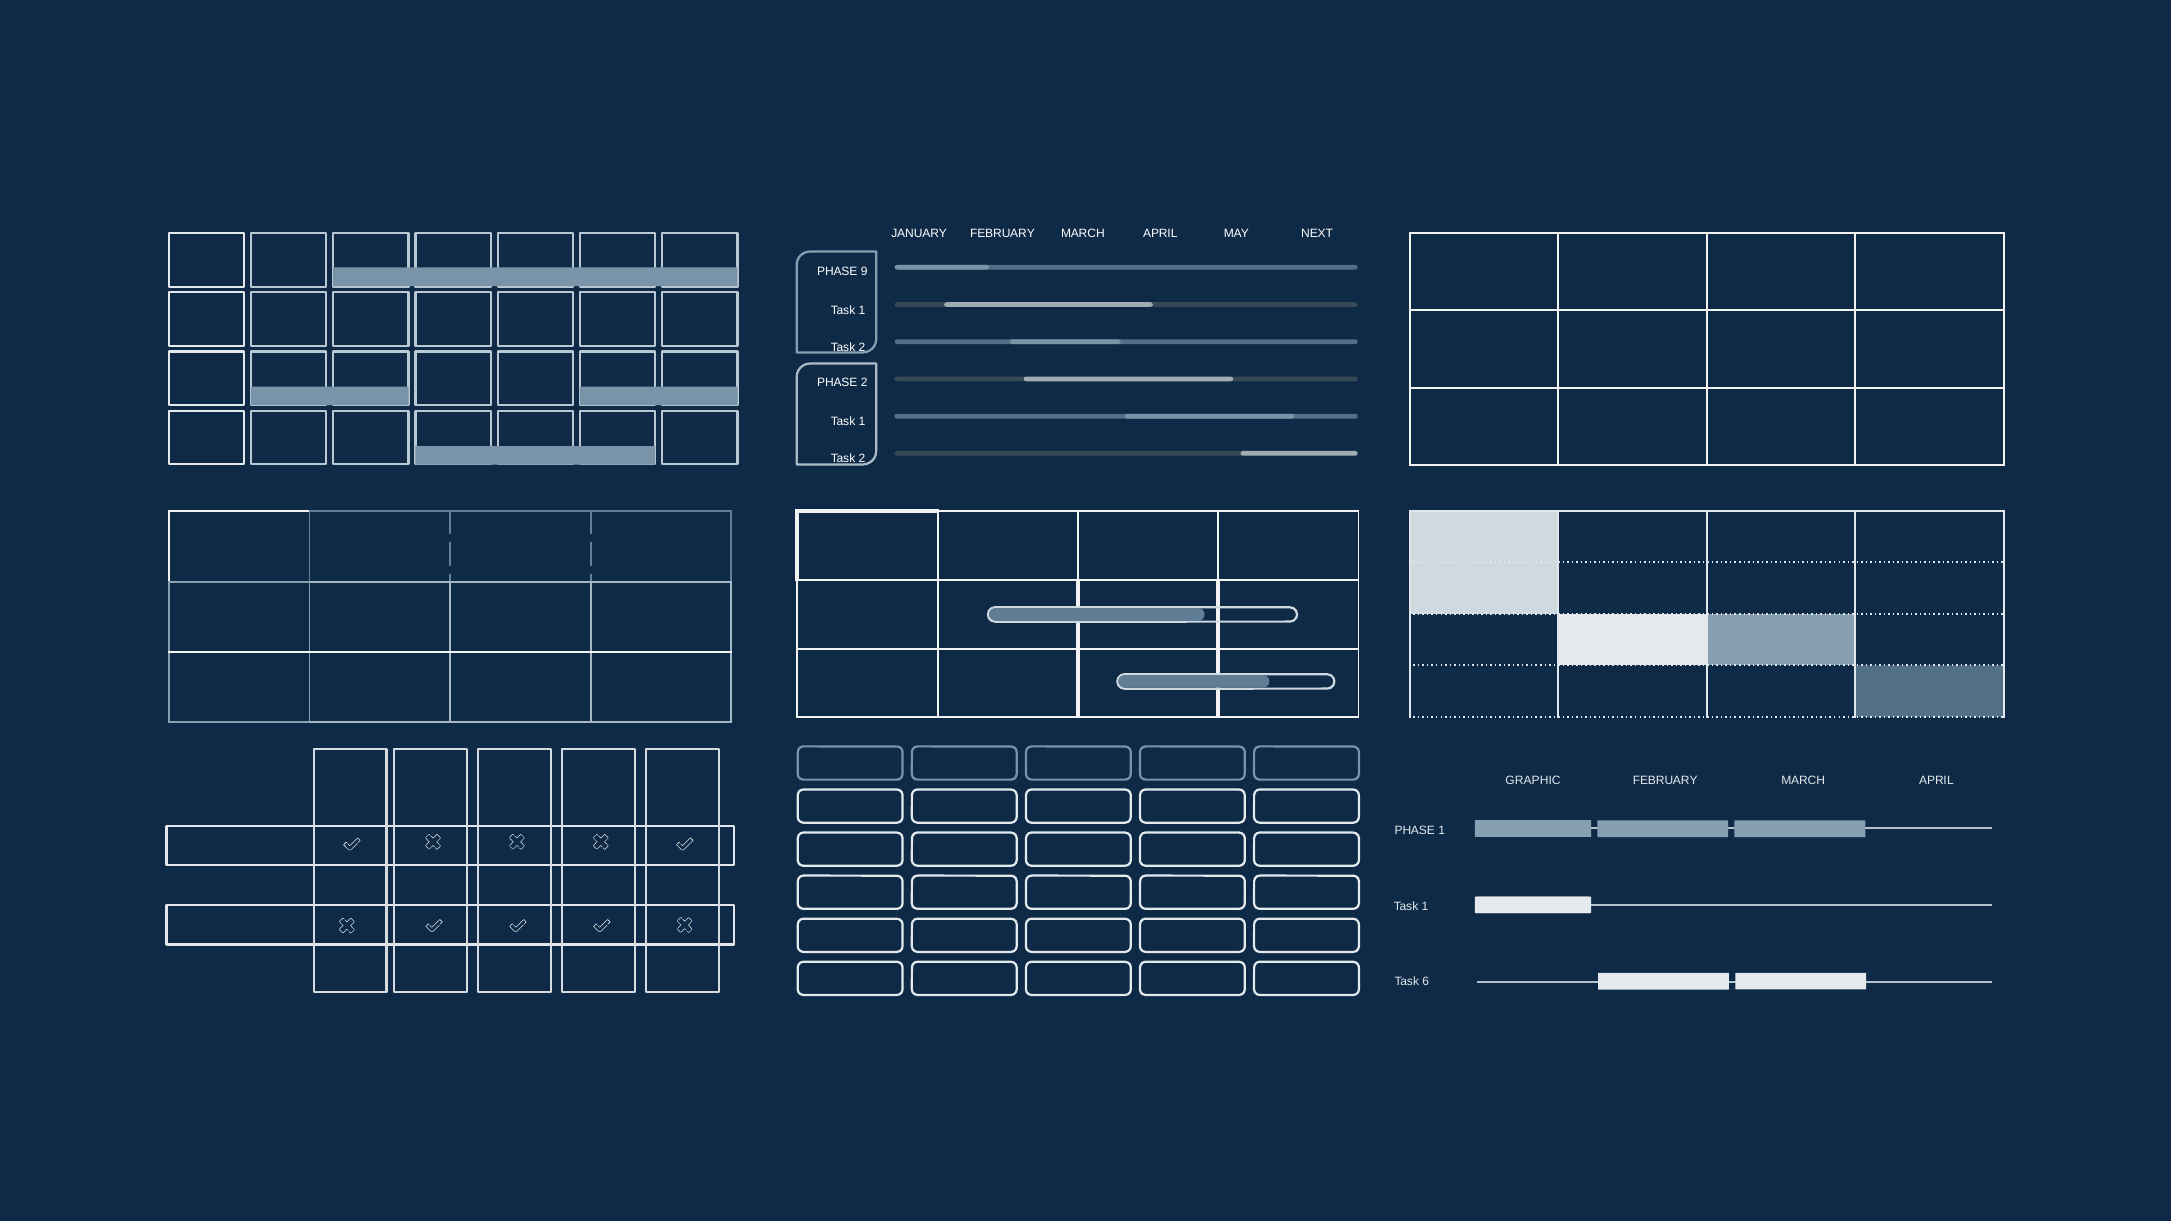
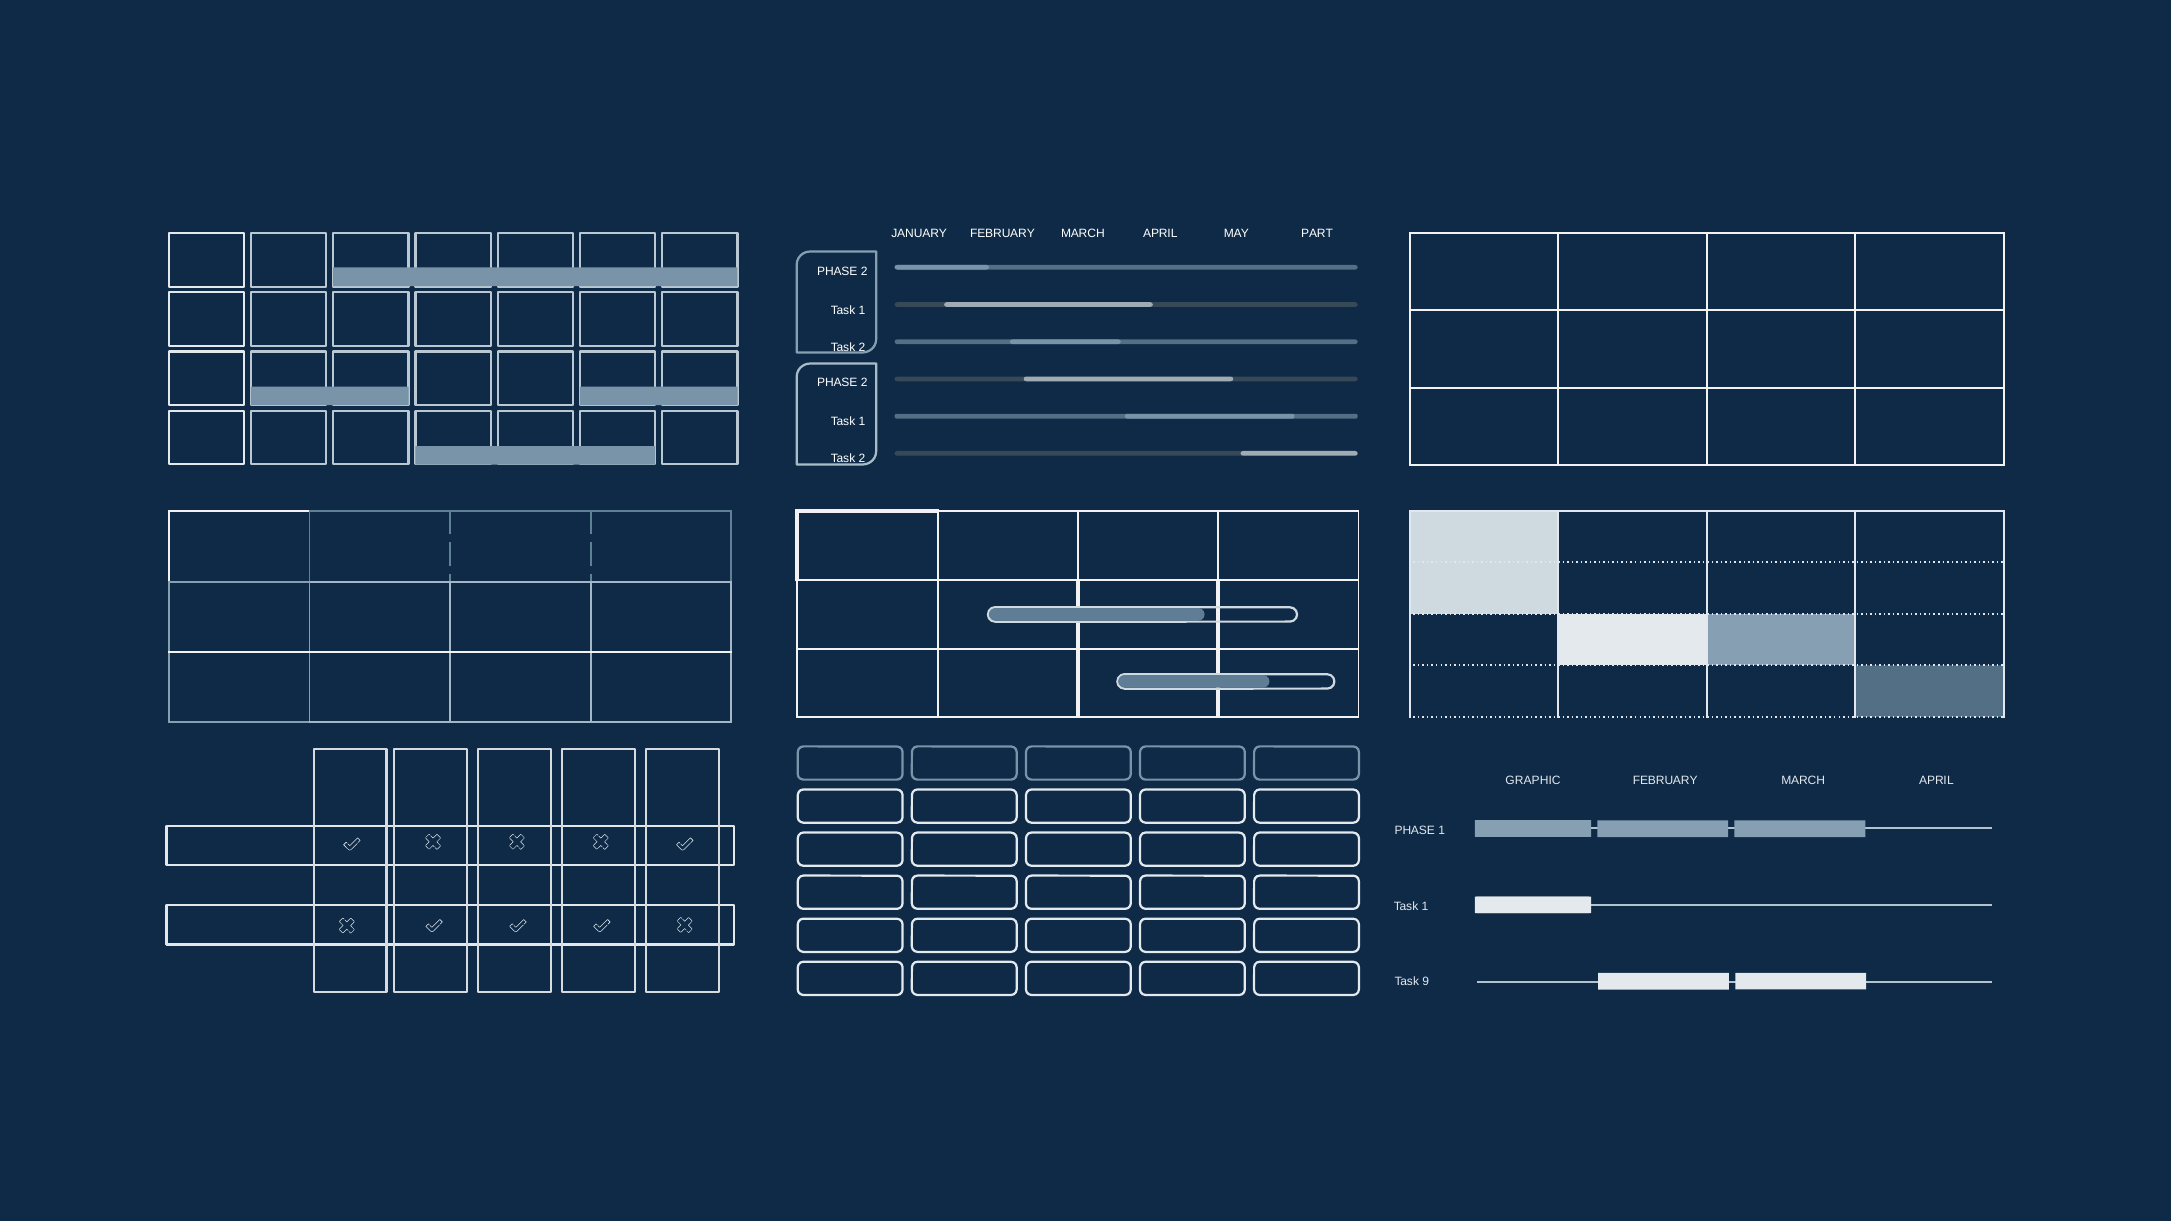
NEXT: NEXT -> PART (1317, 234)
9: 9 -> 2 (864, 272)
6: 6 -> 9 (1426, 982)
